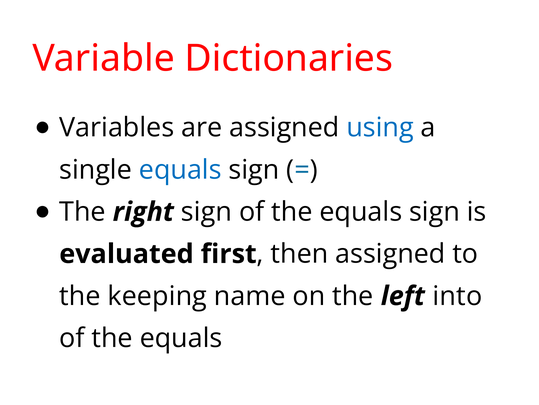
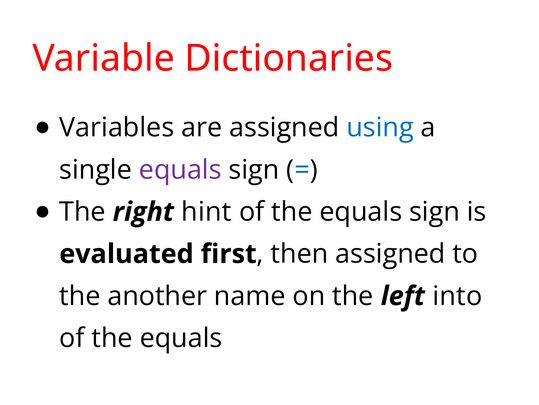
equals colour: blue -> purple (180, 170)
right sign: sign -> hint (206, 212)
keeping: keeping -> another (157, 296)
